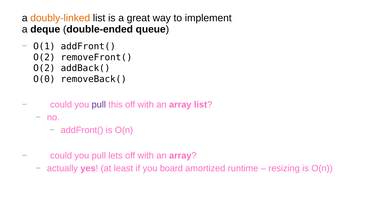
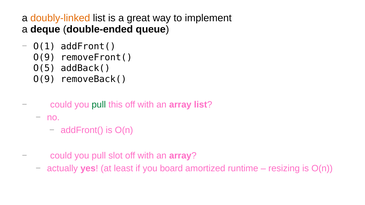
O(2: O(2 -> O(9 (44, 57)
O(2: O(2 -> O(5 (44, 68)
O(0: O(0 -> O(9 (44, 79)
pull colour: purple -> green (99, 105)
lets: lets -> slot (116, 156)
